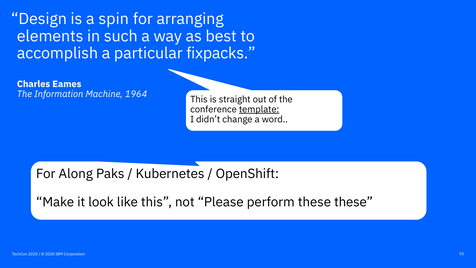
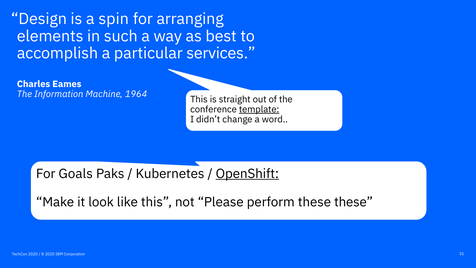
fixpacks: fixpacks -> services (221, 53)
Along: Along -> Goals (76, 174)
OpenShift underline: none -> present (247, 174)
